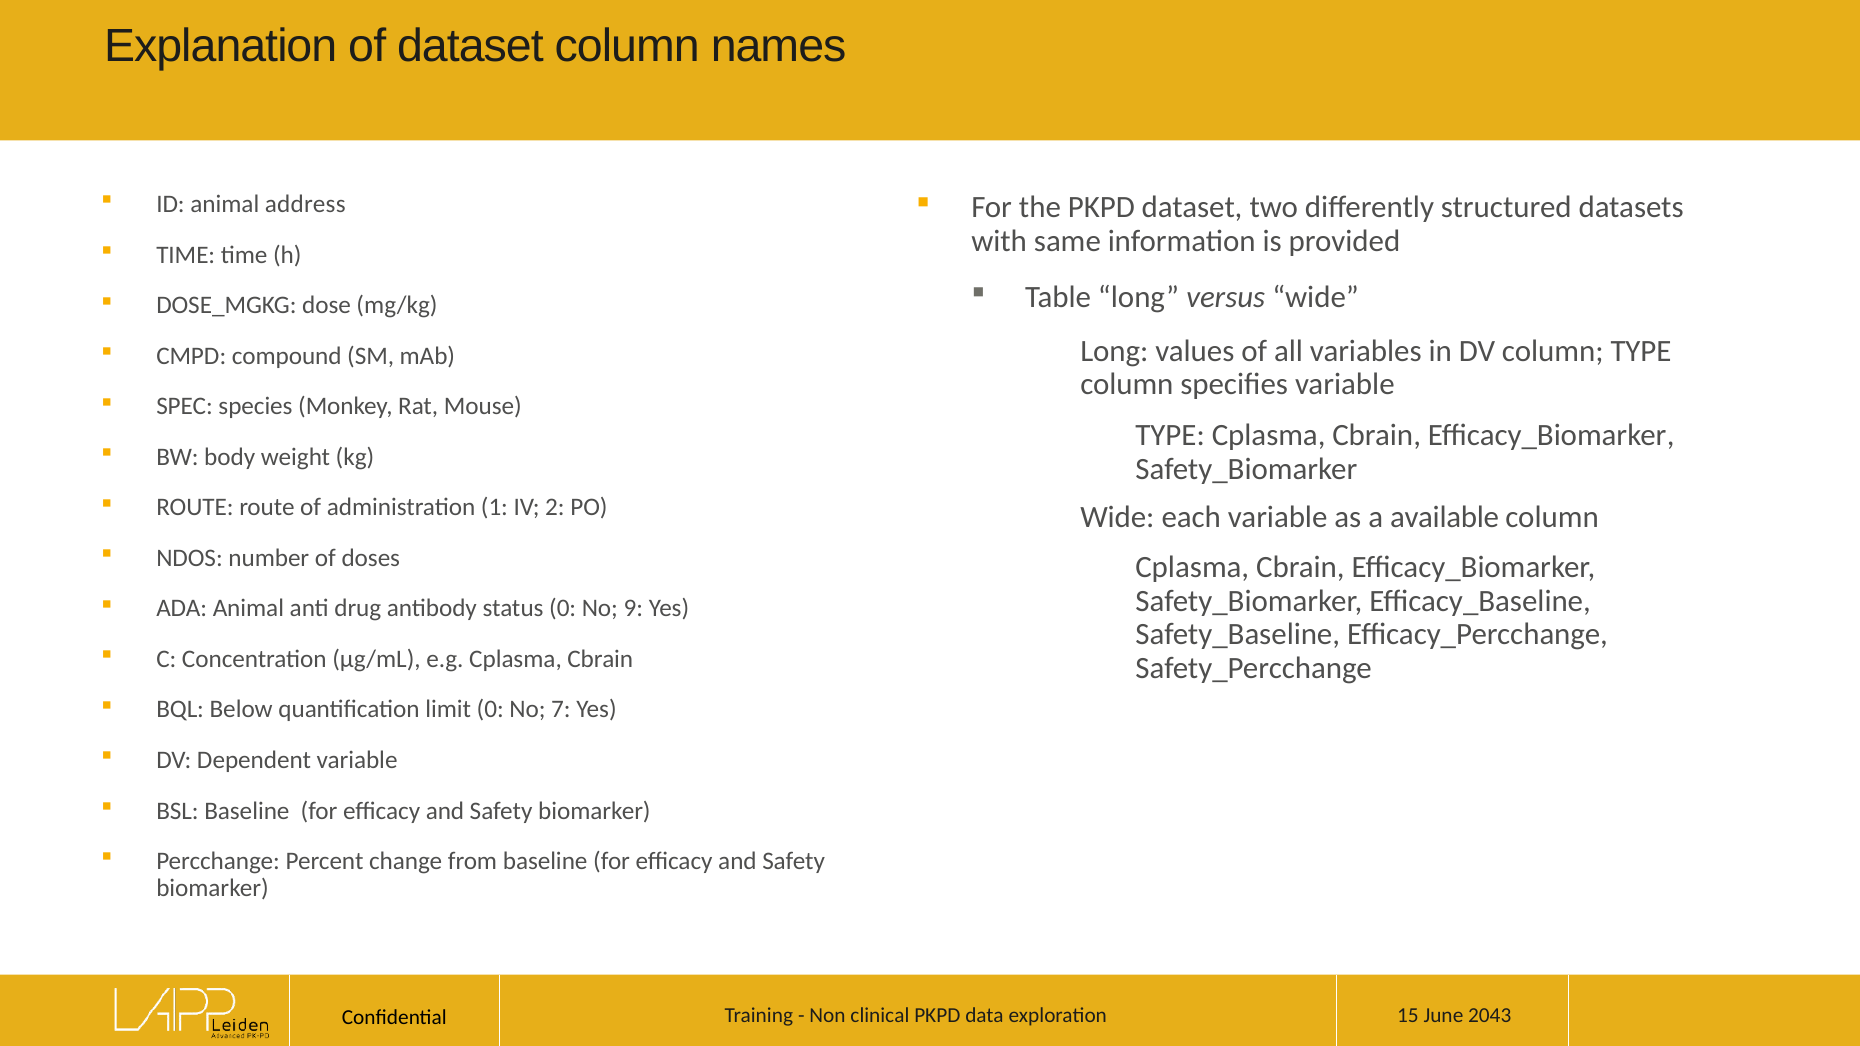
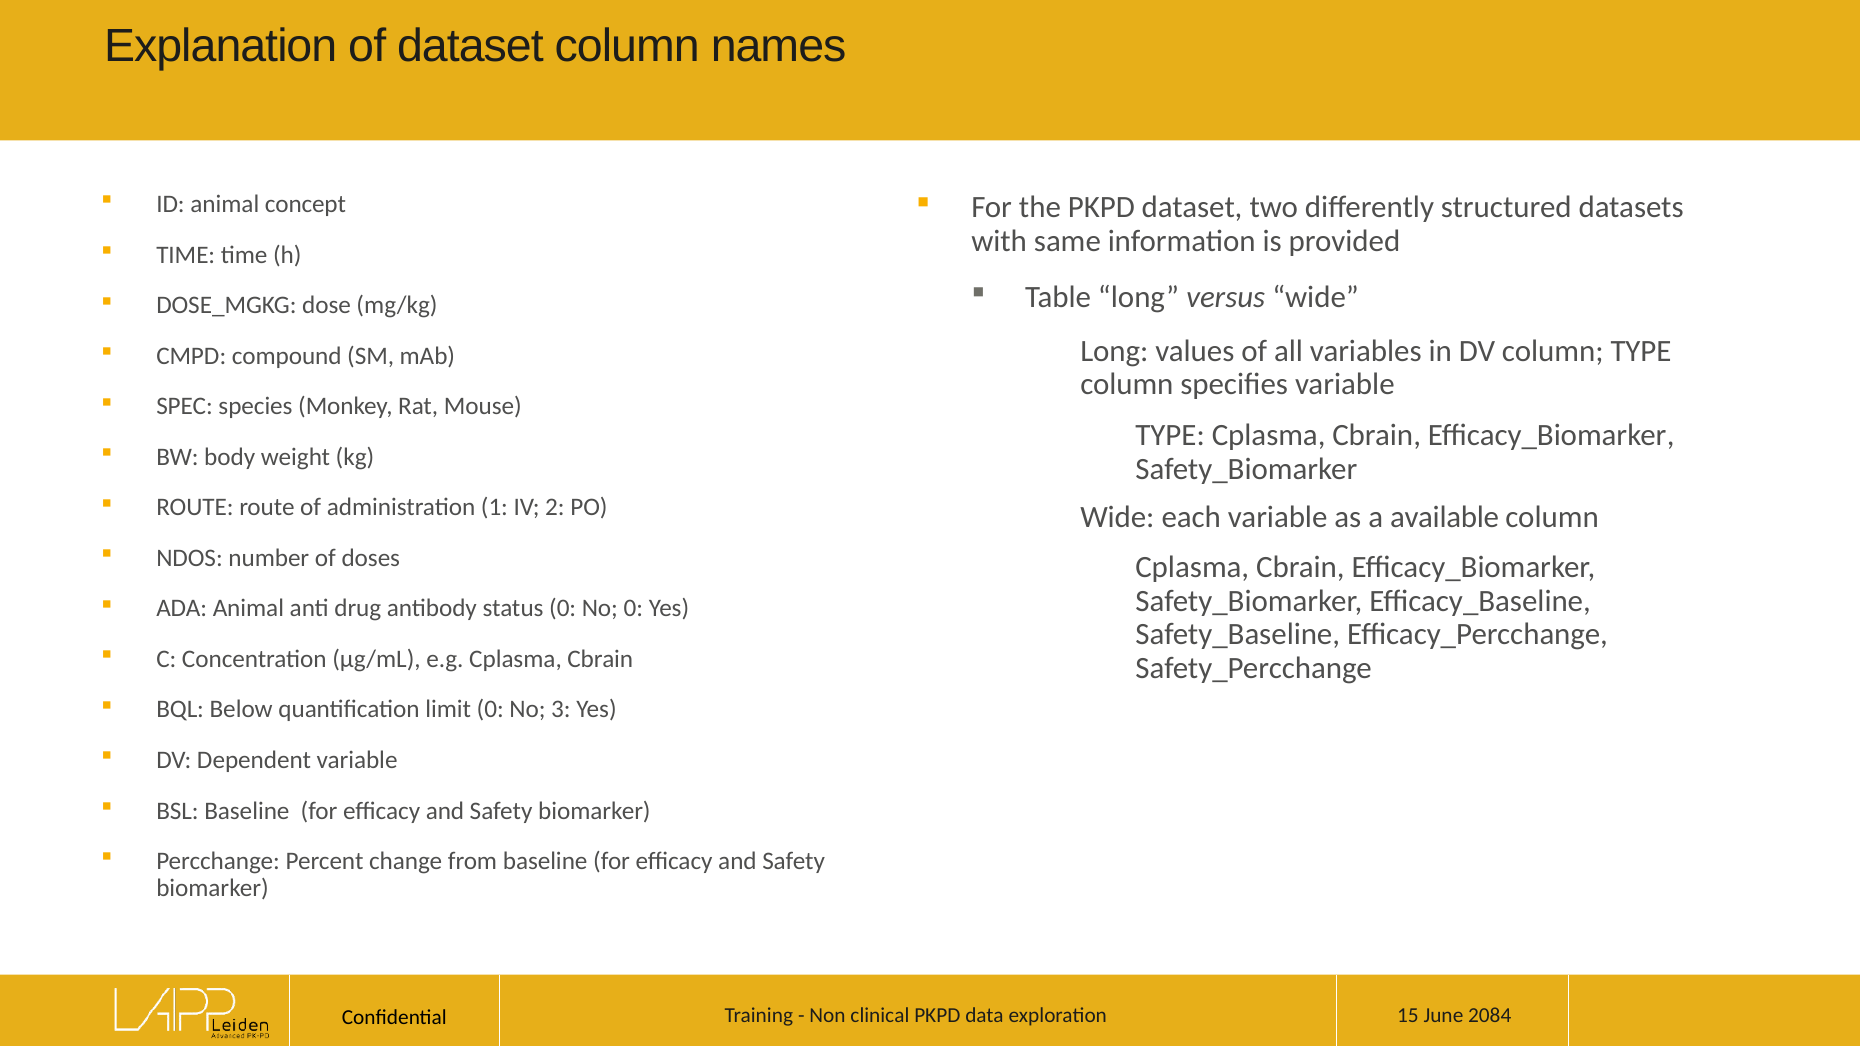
address: address -> concept (305, 205)
No 9: 9 -> 0 (633, 609)
7: 7 -> 3 (561, 710)
2043: 2043 -> 2084 (1490, 1016)
